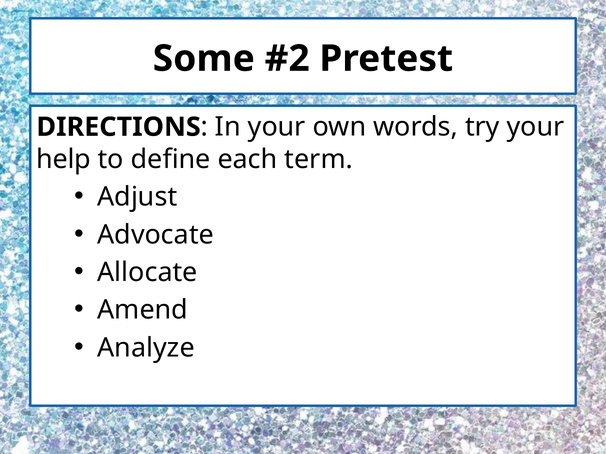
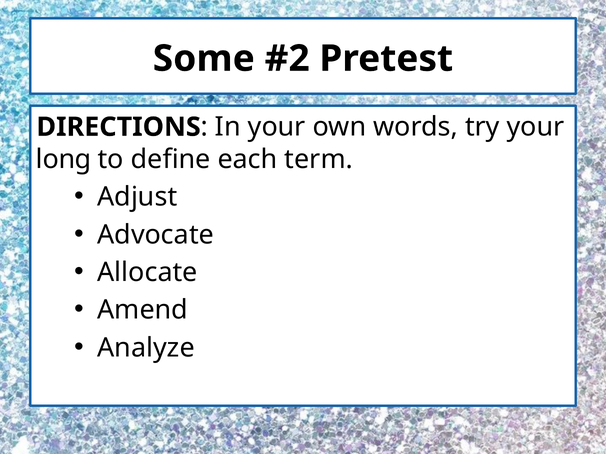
help: help -> long (64, 159)
